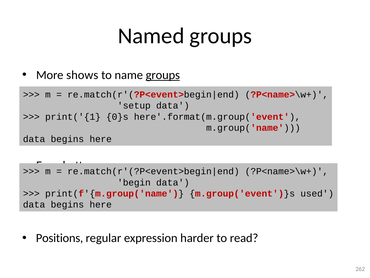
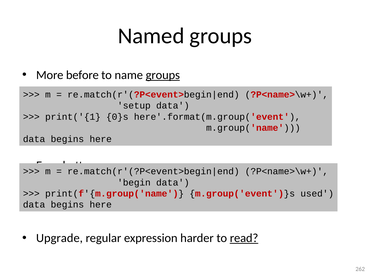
shows: shows -> before (82, 75)
Positions: Positions -> Upgrade (59, 238)
read underline: none -> present (244, 238)
